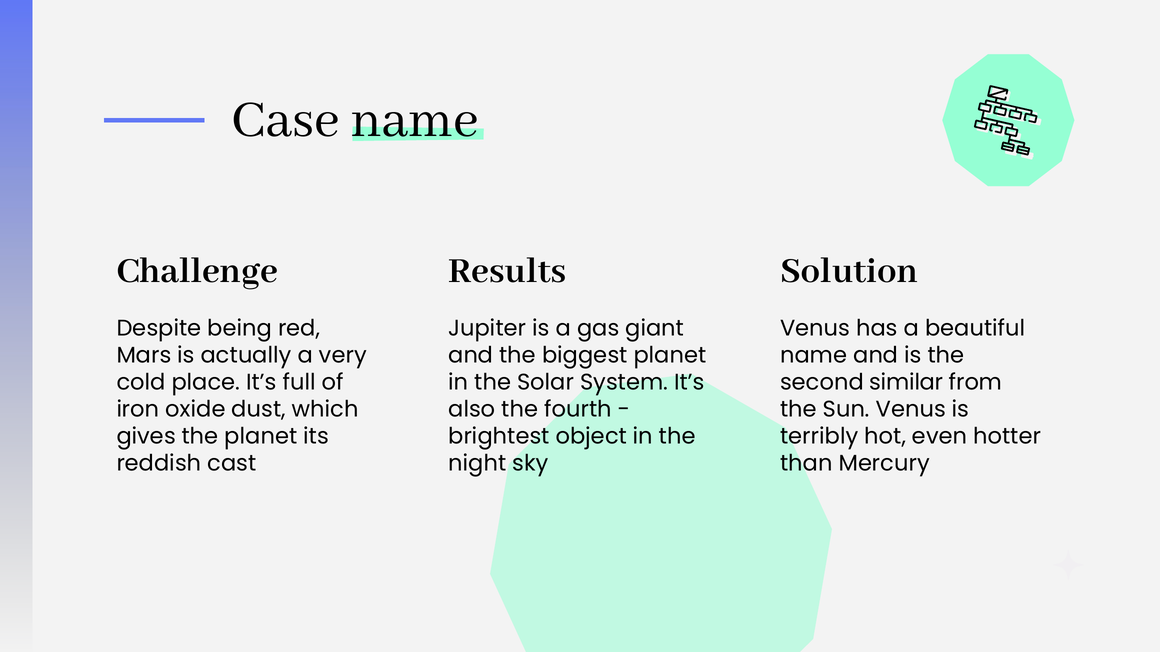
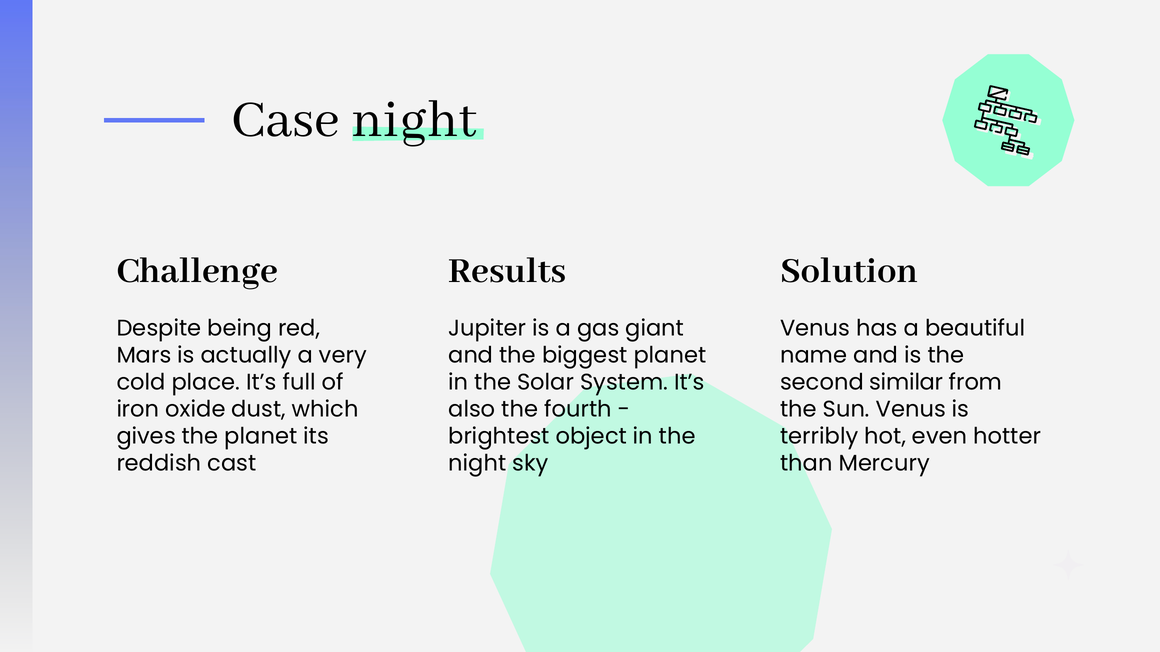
Case name: name -> night (414, 118)
